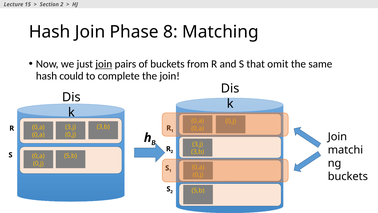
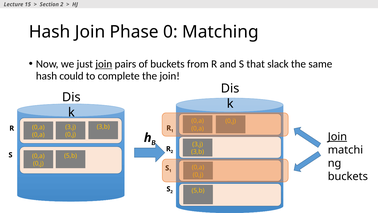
8: 8 -> 0 (170, 32)
omit: omit -> slack (278, 64)
Join underline: none -> present (337, 136)
